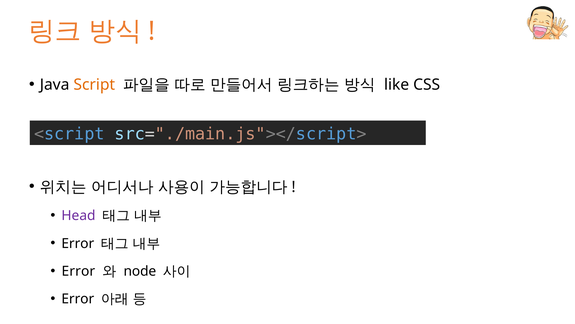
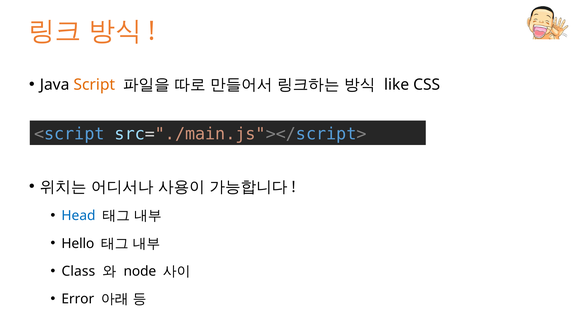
Head colour: purple -> blue (78, 215)
Error: Error -> Hello (78, 243)
Error: Error -> Class (78, 271)
